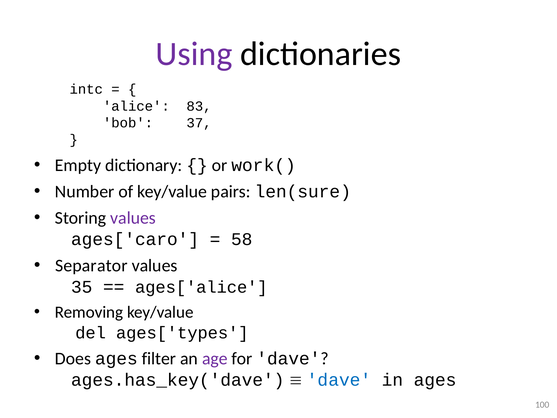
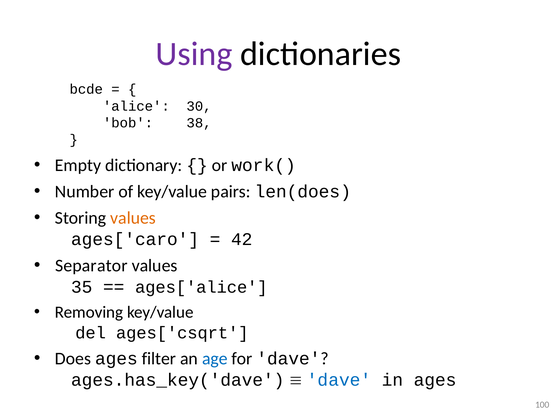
intc: intc -> bcde (86, 89)
83: 83 -> 30 (199, 106)
37: 37 -> 38 (199, 123)
len(sure: len(sure -> len(does (303, 191)
values colour: purple -> orange (133, 218)
58: 58 -> 42 (242, 239)
ages['types: ages['types -> ages['csqrt (182, 333)
age colour: purple -> blue (215, 358)
